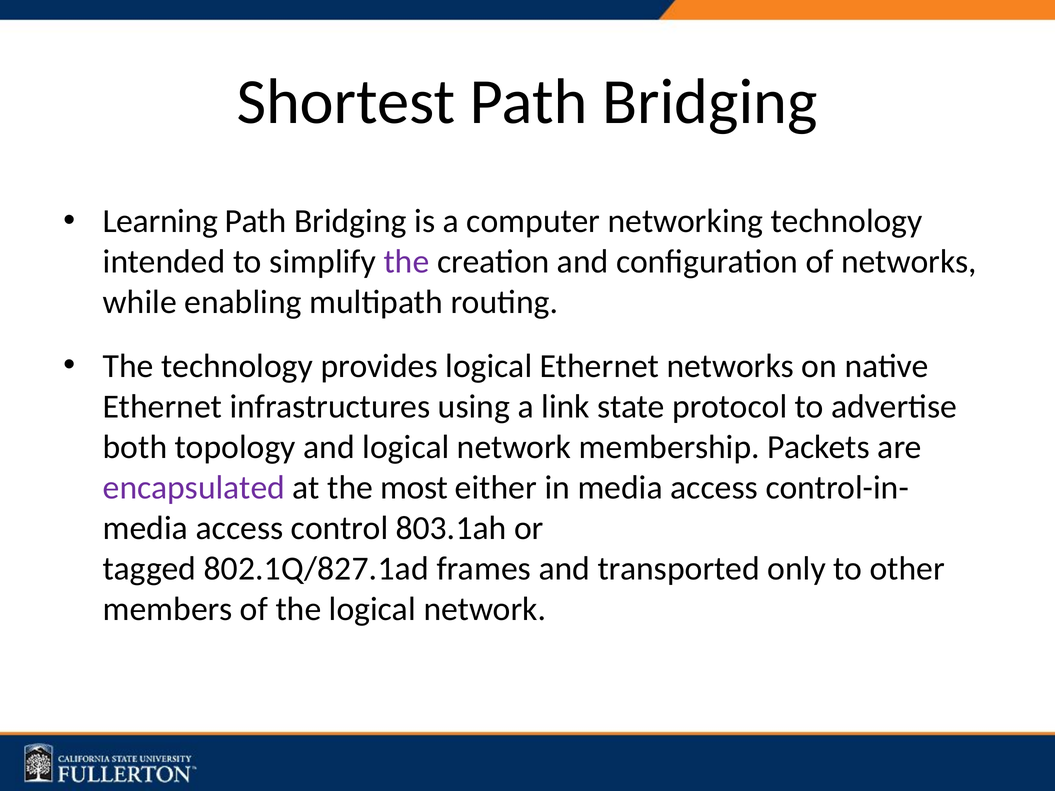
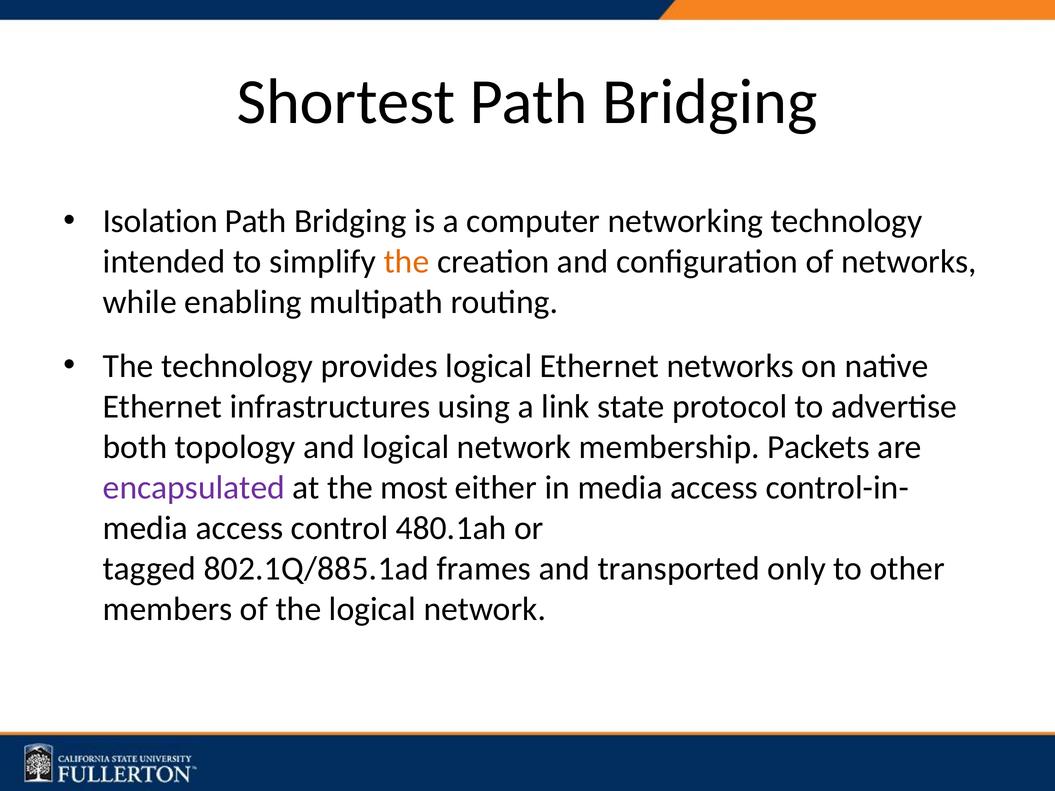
Learning: Learning -> Isolation (160, 221)
the colour: purple -> orange (407, 262)
803.1ah: 803.1ah -> 480.1ah (451, 528)
802.1Q/827.1ad: 802.1Q/827.1ad -> 802.1Q/885.1ad (316, 569)
